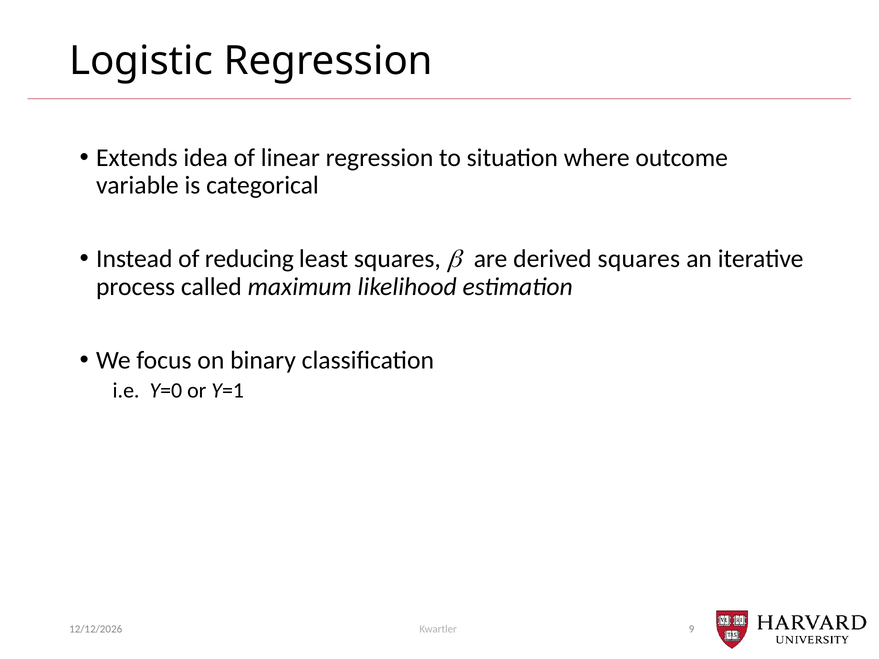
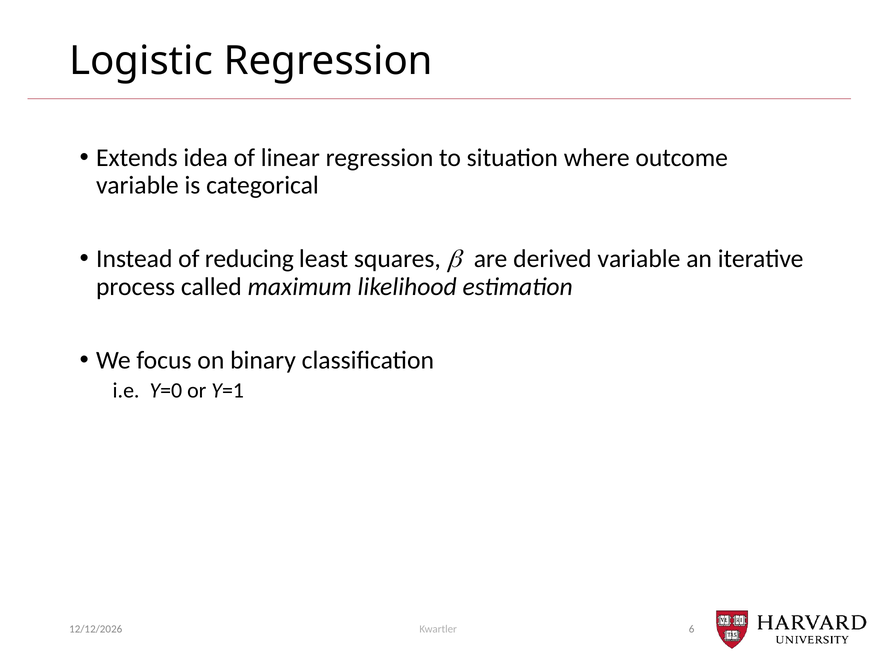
derived squares: squares -> variable (639, 259)
9: 9 -> 6 (692, 629)
